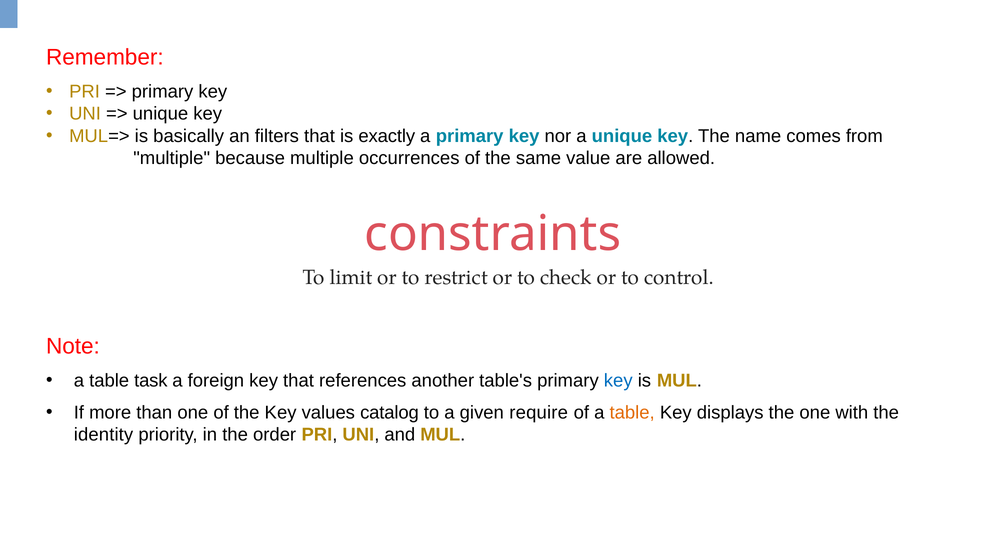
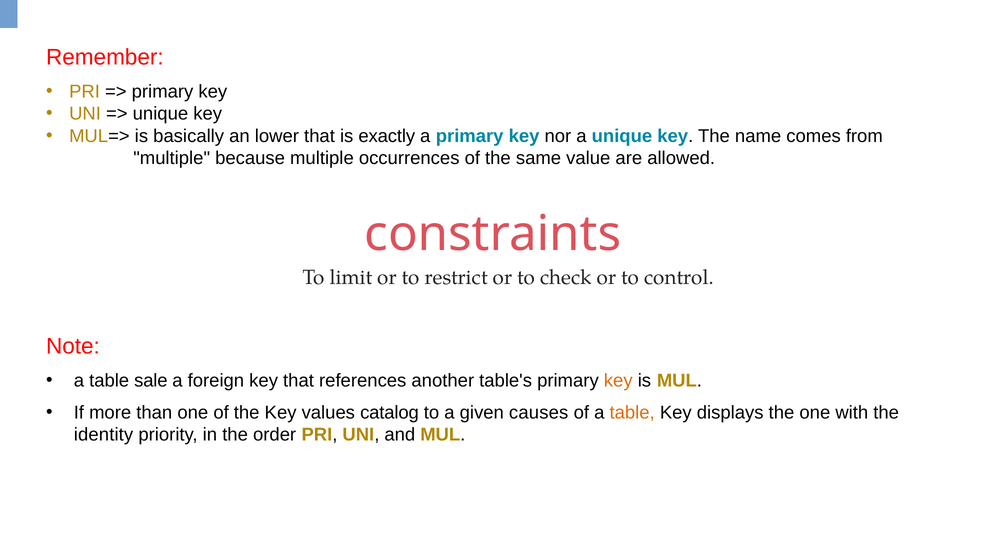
filters: filters -> lower (277, 136)
task: task -> sale (151, 380)
key colour: blue -> orange (618, 380)
require: require -> causes (539, 412)
